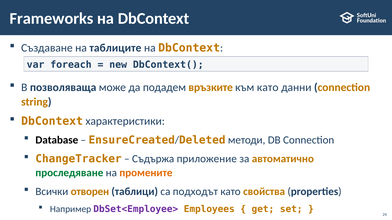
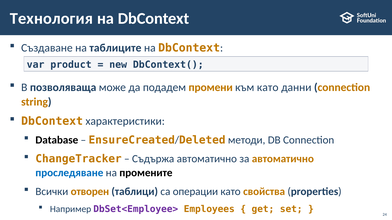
Frameworks: Frameworks -> Технология (51, 19)
foreach: foreach -> product (71, 65)
връзките: връзките -> промени (211, 88)
Съдържа приложение: приложение -> автоматично (207, 159)
проследяване colour: green -> blue (69, 173)
промените colour: orange -> black (146, 173)
подходът: подходът -> операции (195, 192)
